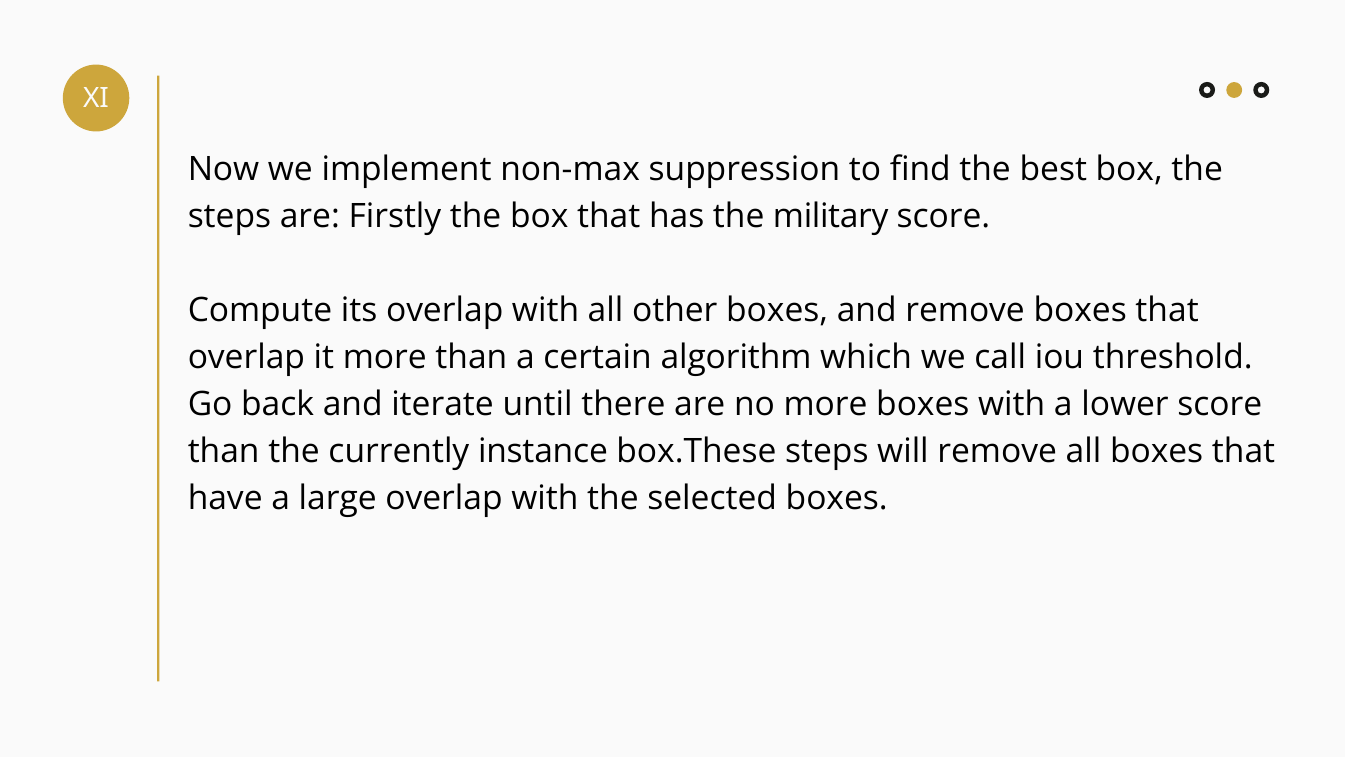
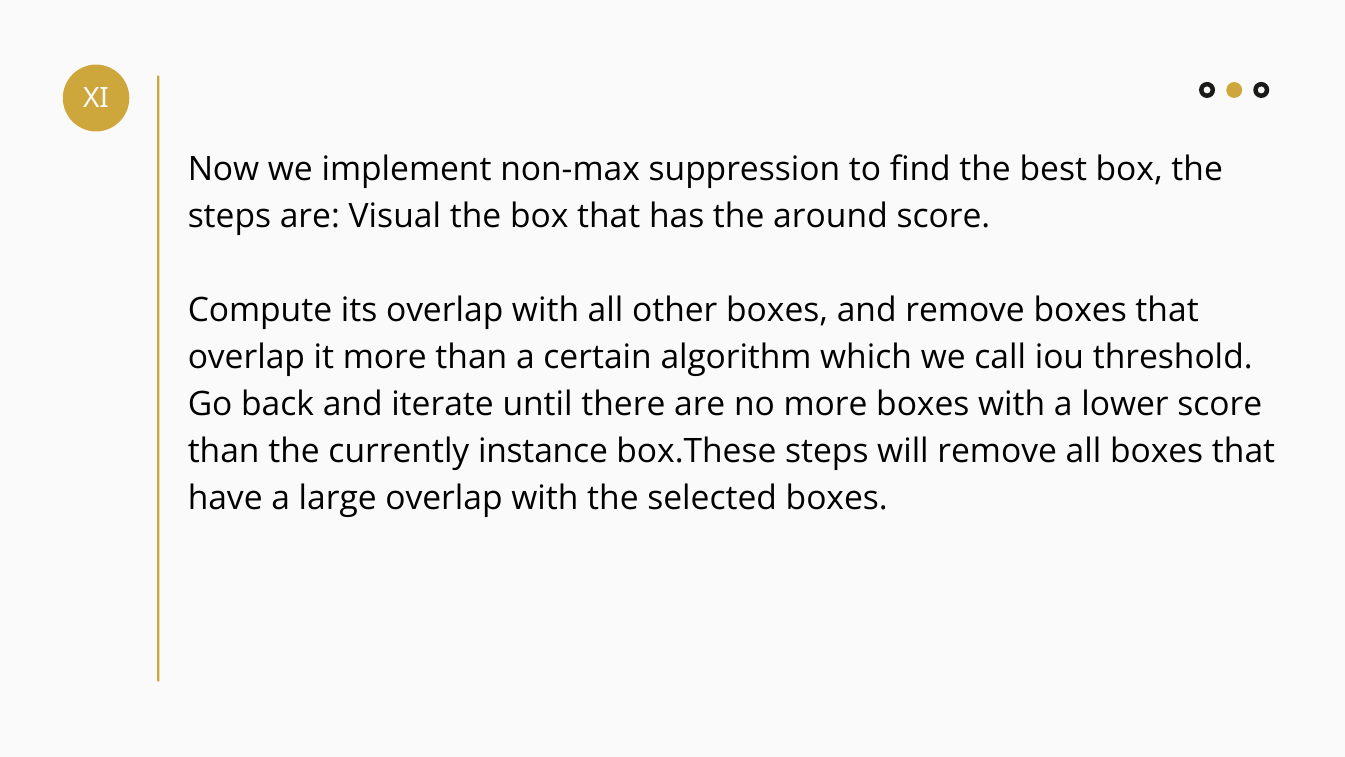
Firstly: Firstly -> Visual (395, 216)
military: military -> around (830, 216)
